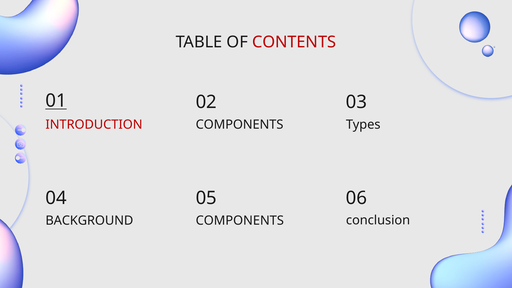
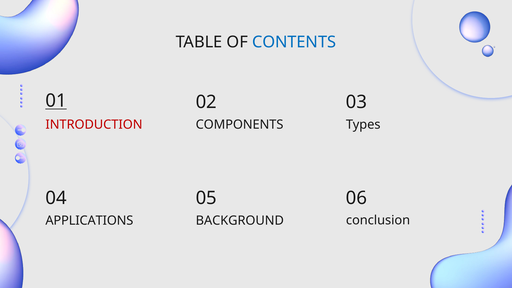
CONTENTS colour: red -> blue (294, 42)
BACKGROUND: BACKGROUND -> APPLICATIONS (89, 221)
COMPONENTS: COMPONENTS -> BACKGROUND (240, 221)
